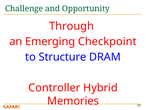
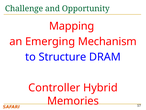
Through: Through -> Mapping (72, 26)
Checkpoint: Checkpoint -> Mechanism (107, 41)
